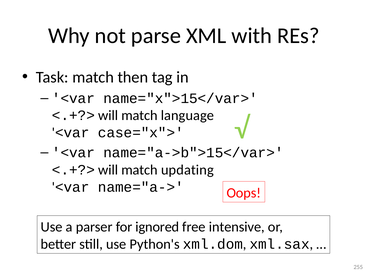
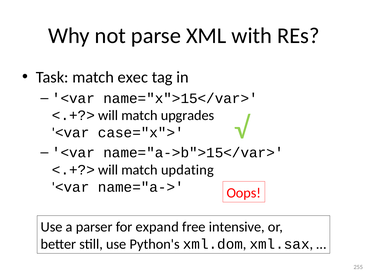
then: then -> exec (133, 77)
language: language -> upgrades (187, 116)
ignored: ignored -> expand (157, 227)
